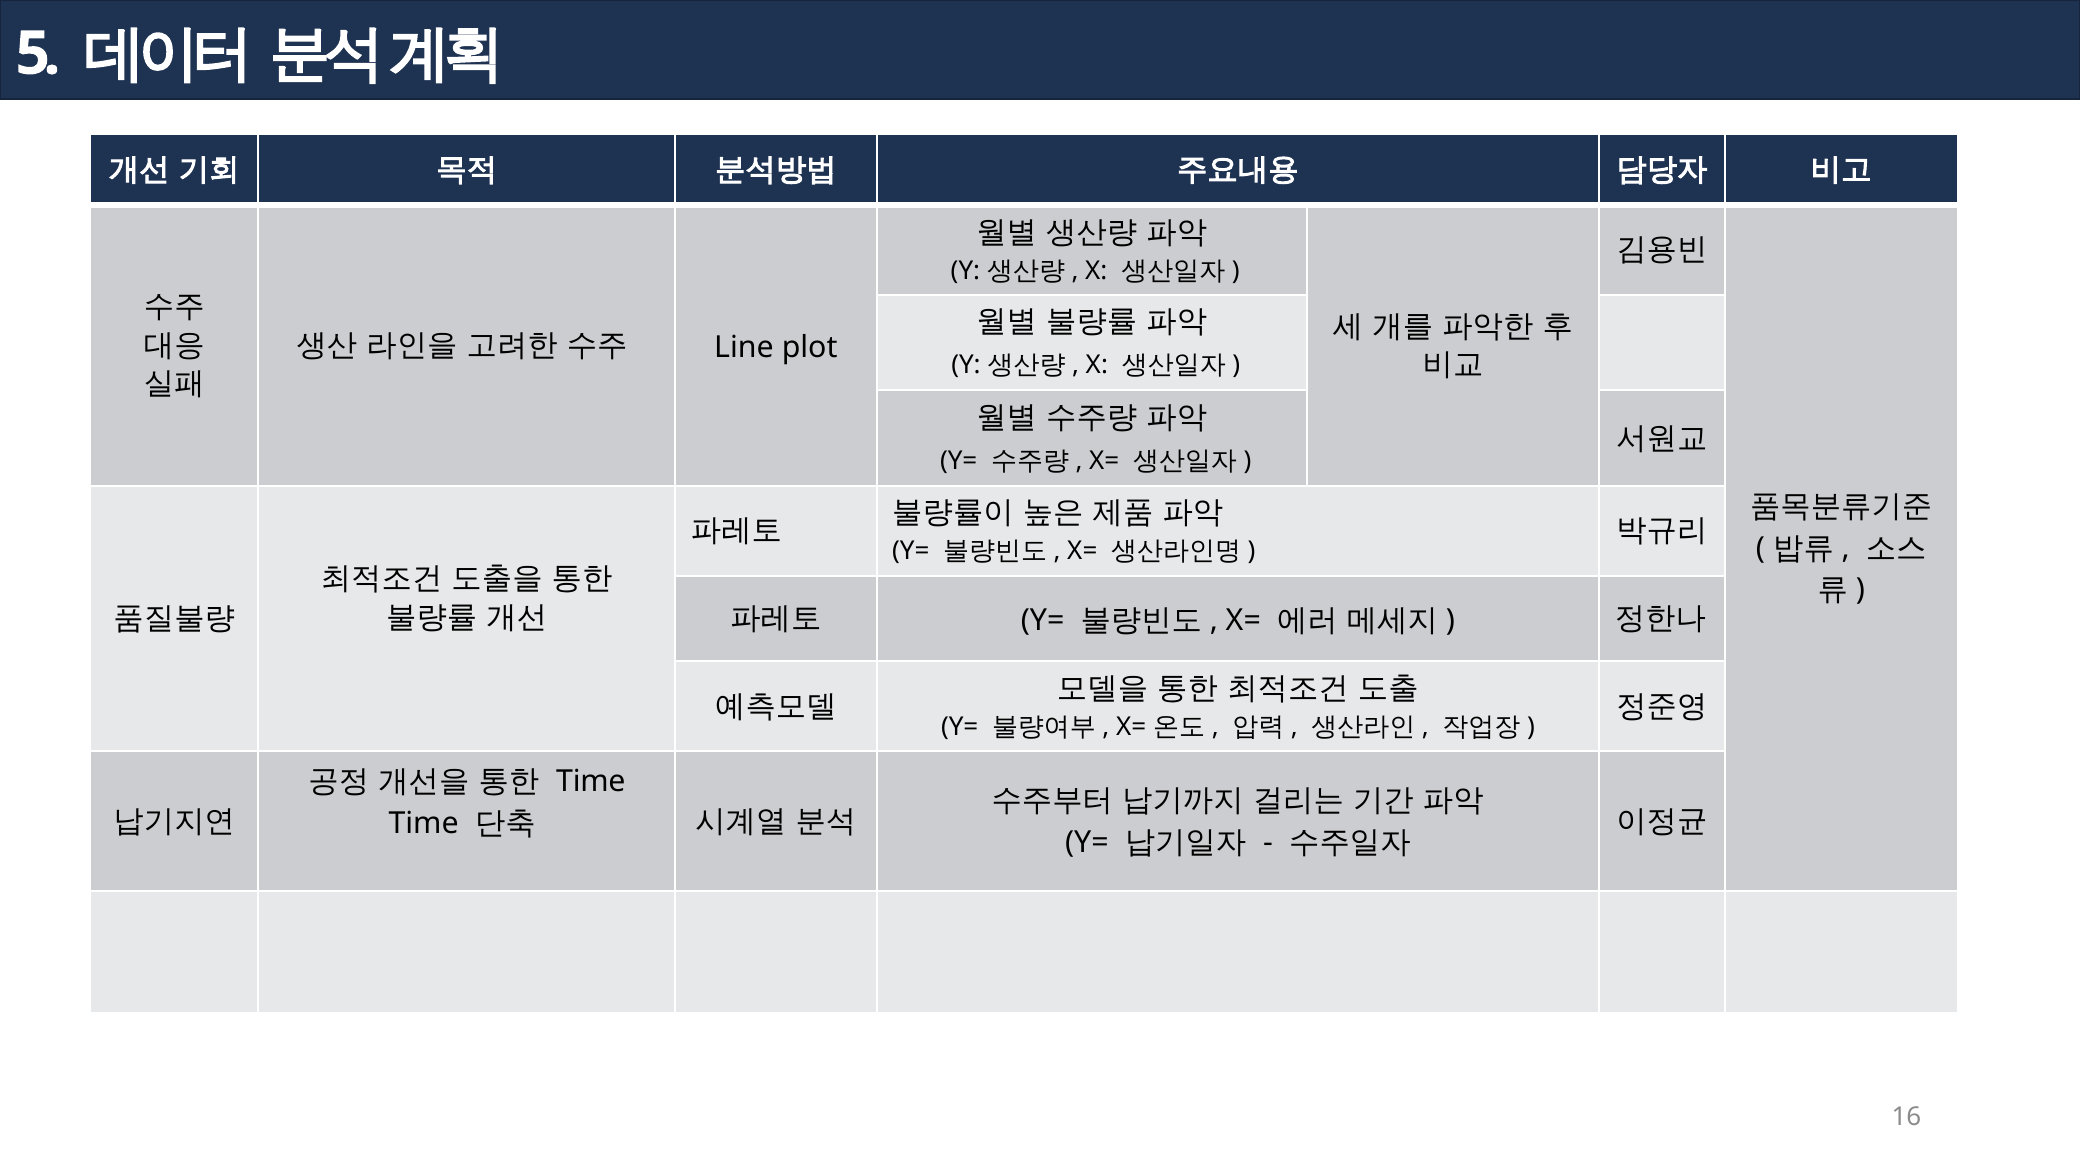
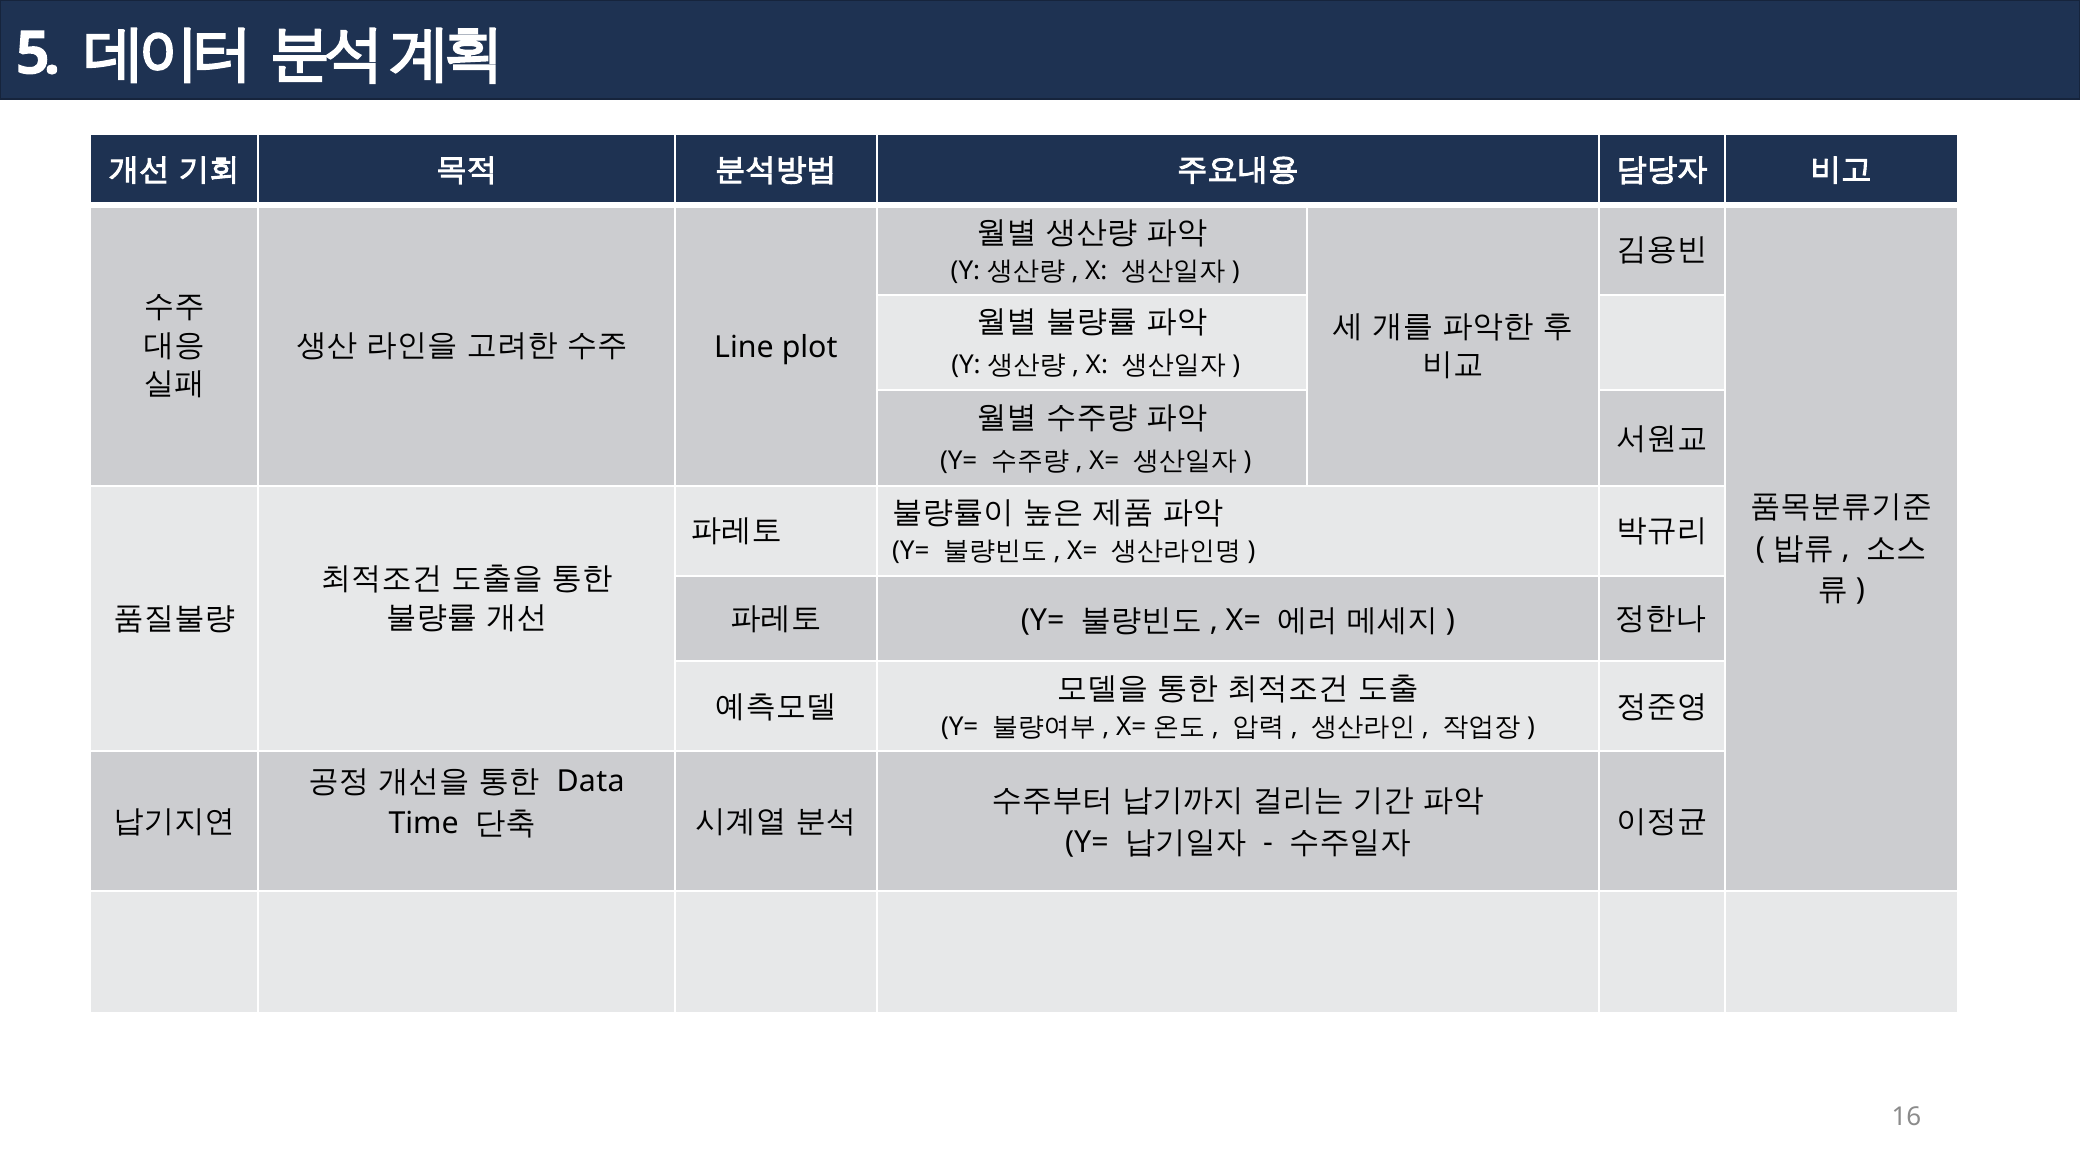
Time: Time -> Data (591, 781)
